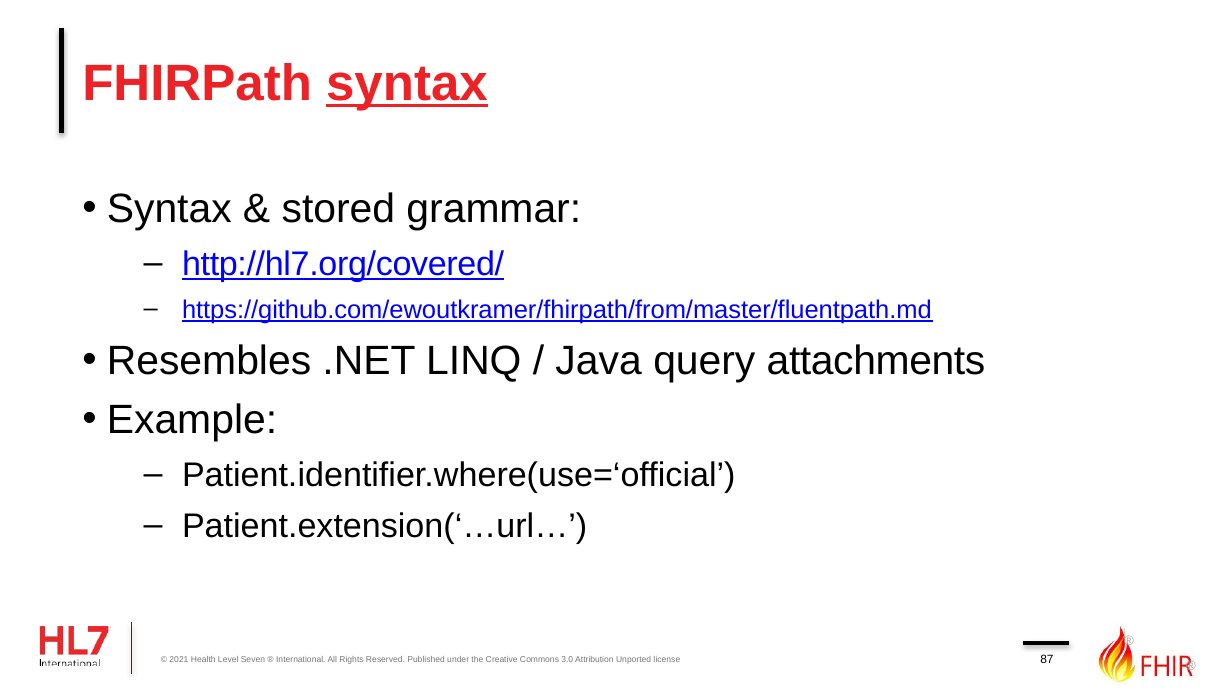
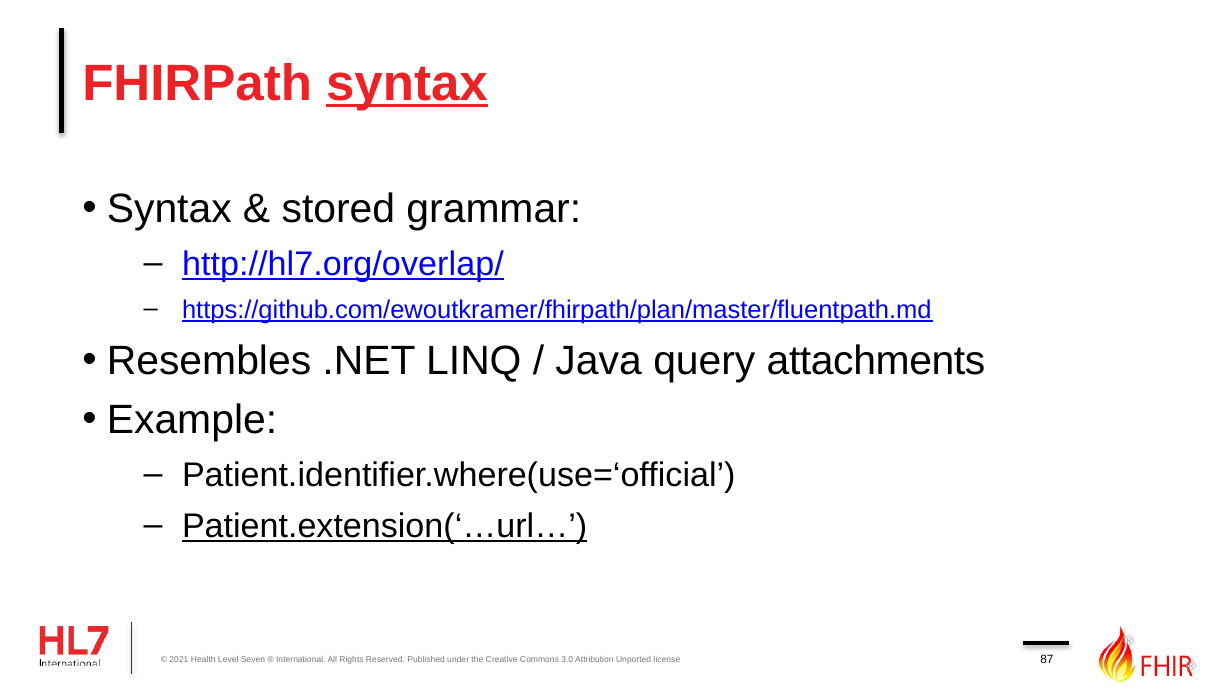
http://hl7.org/covered/: http://hl7.org/covered/ -> http://hl7.org/overlap/ (343, 264)
https://github.com/ewoutkramer/fhirpath/from/master/fluentpath.md: https://github.com/ewoutkramer/fhirpath/from/master/fluentpath.md -> https://github.com/ewoutkramer/fhirpath/plan/master/fluentpath.md (557, 309)
Patient.extension(‘…url… underline: none -> present (385, 526)
